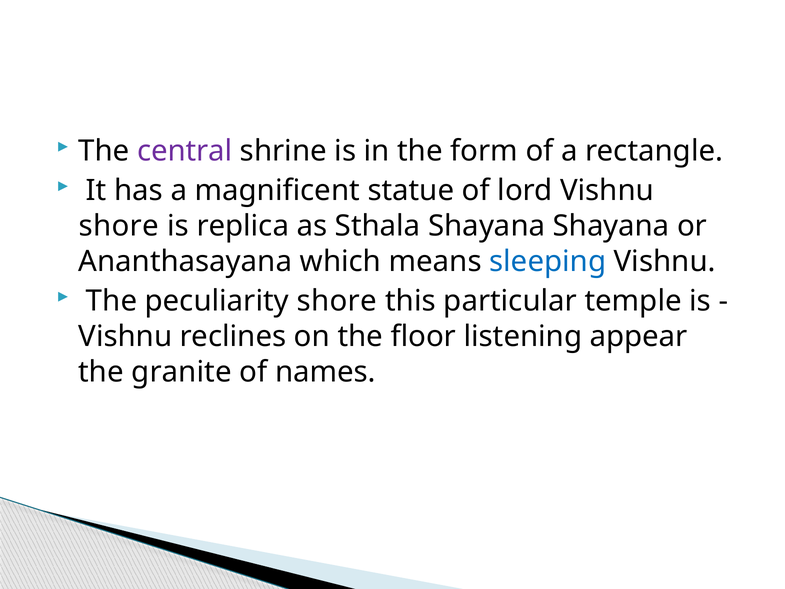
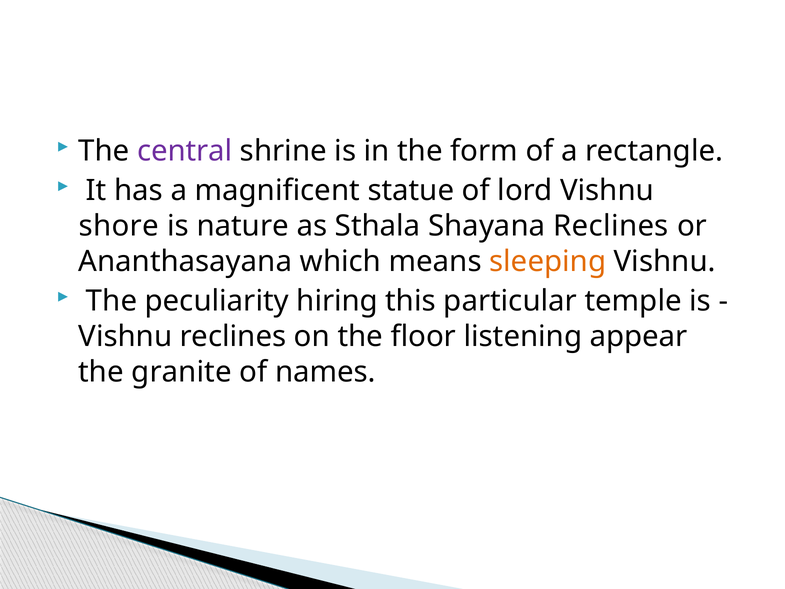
replica: replica -> nature (243, 226)
Shayana Shayana: Shayana -> Reclines (611, 226)
sleeping colour: blue -> orange (548, 261)
peculiarity shore: shore -> hiring (337, 301)
